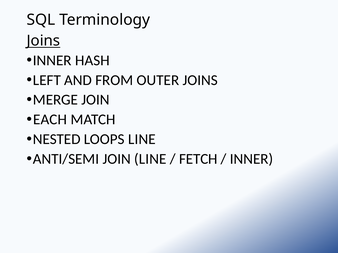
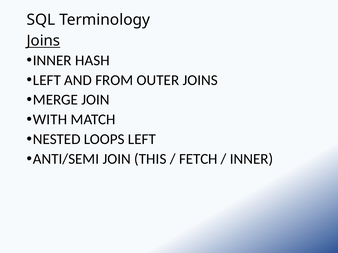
EACH: EACH -> WITH (50, 120)
LOOPS LINE: LINE -> LEFT (142, 140)
JOIN LINE: LINE -> THIS (150, 159)
